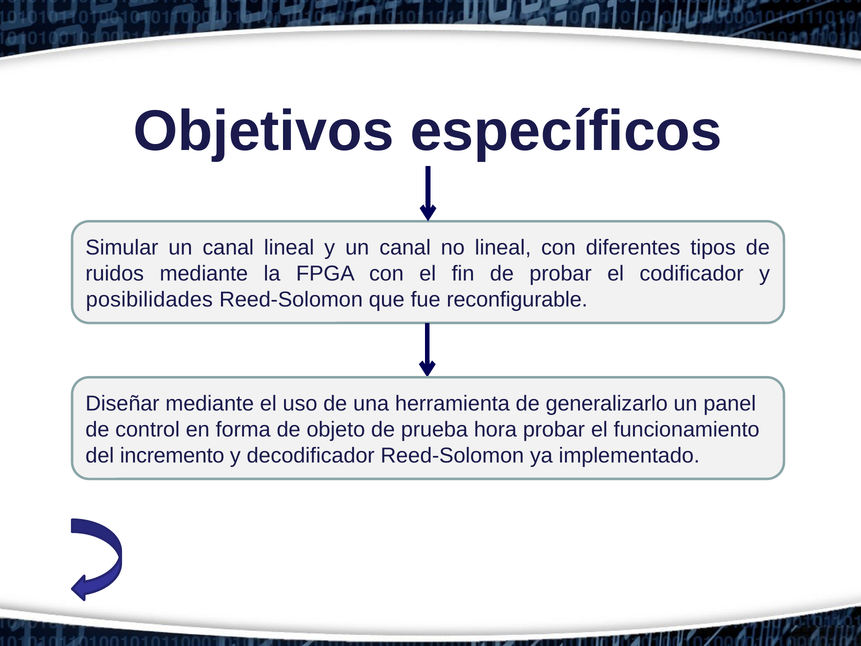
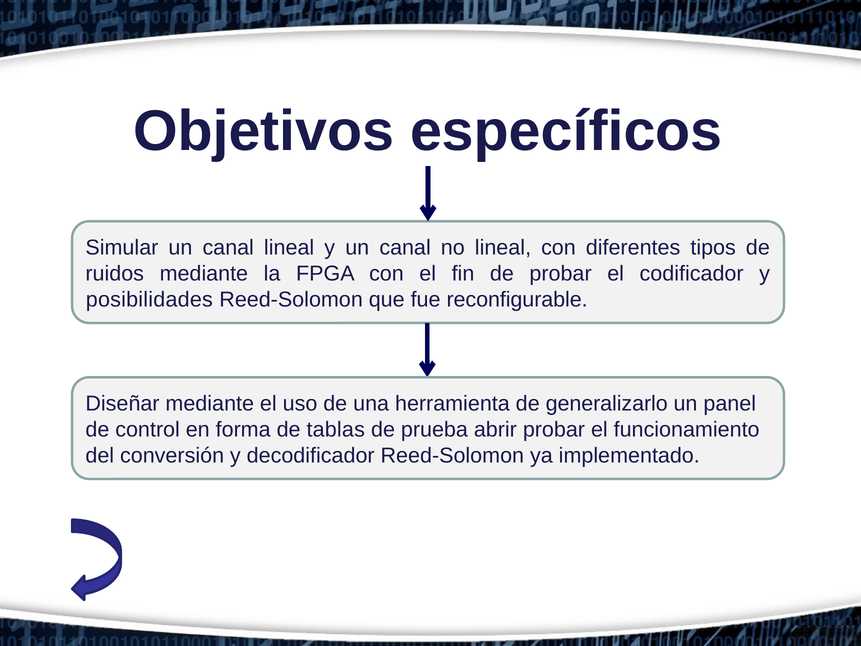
objeto: objeto -> tablas (336, 429)
hora: hora -> abrir (495, 429)
incremento: incremento -> conversión (172, 455)
